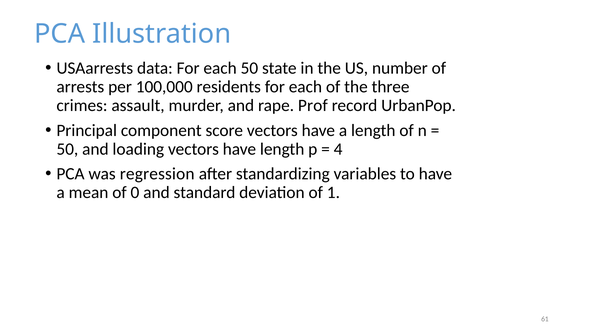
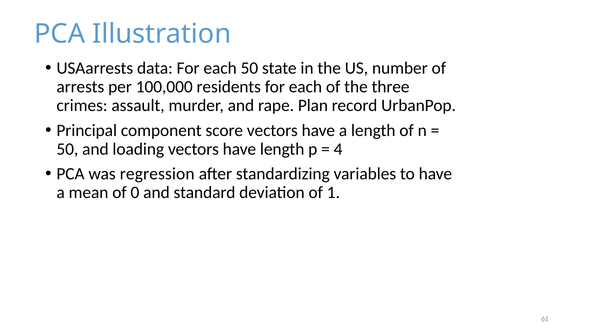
Prof: Prof -> Plan (313, 106)
